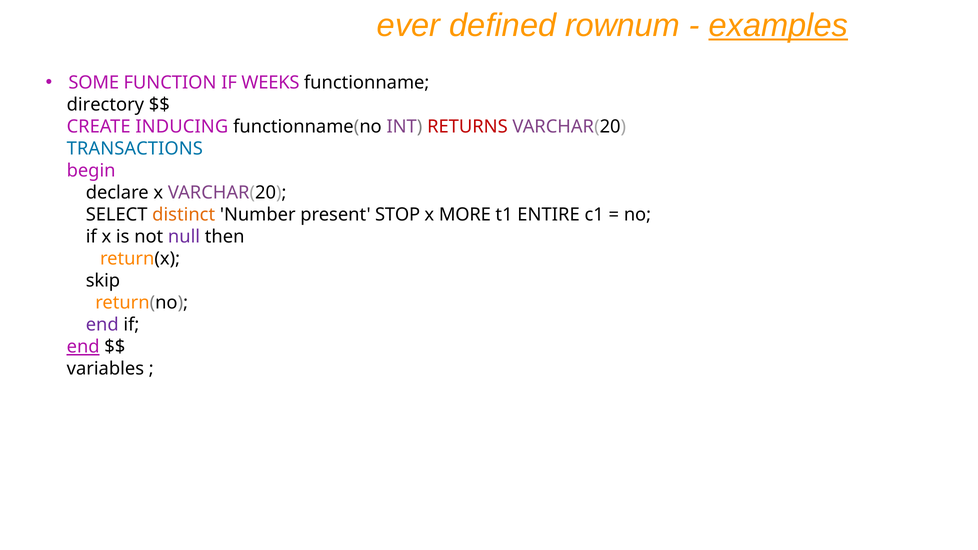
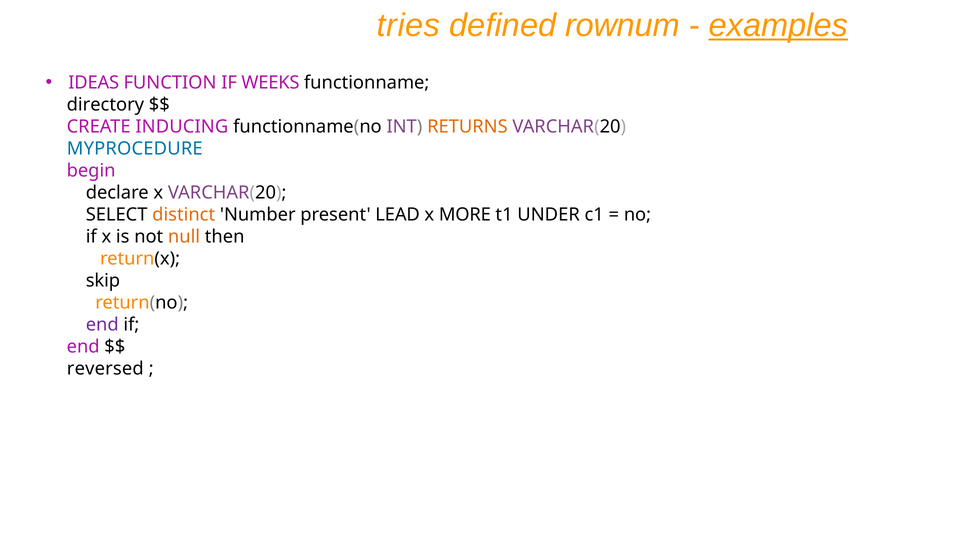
ever: ever -> tries (408, 25)
SOME: SOME -> IDEAS (94, 83)
RETURNS colour: red -> orange (467, 127)
TRANSACTIONS: TRANSACTIONS -> MYPROCEDURE (135, 149)
STOP: STOP -> LEAD (398, 215)
ENTIRE: ENTIRE -> UNDER (549, 215)
null colour: purple -> orange (184, 237)
end underline: present -> none (83, 347)
variables: variables -> reversed (105, 369)
